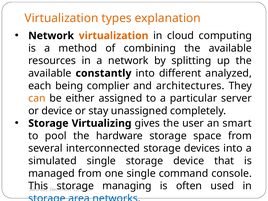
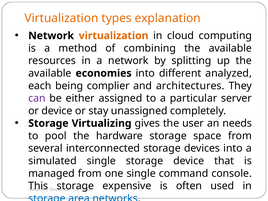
constantly: constantly -> economies (104, 73)
can colour: orange -> purple (37, 98)
smart: smart -> needs (237, 123)
managing: managing -> expensive (127, 186)
